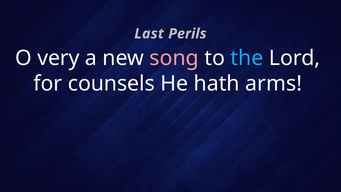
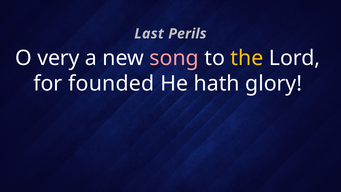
the colour: light blue -> yellow (247, 58)
counsels: counsels -> founded (111, 83)
arms: arms -> glory (274, 83)
